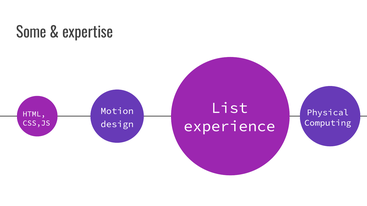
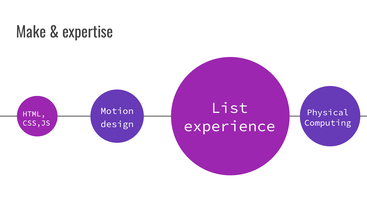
Some: Some -> Make (31, 33)
